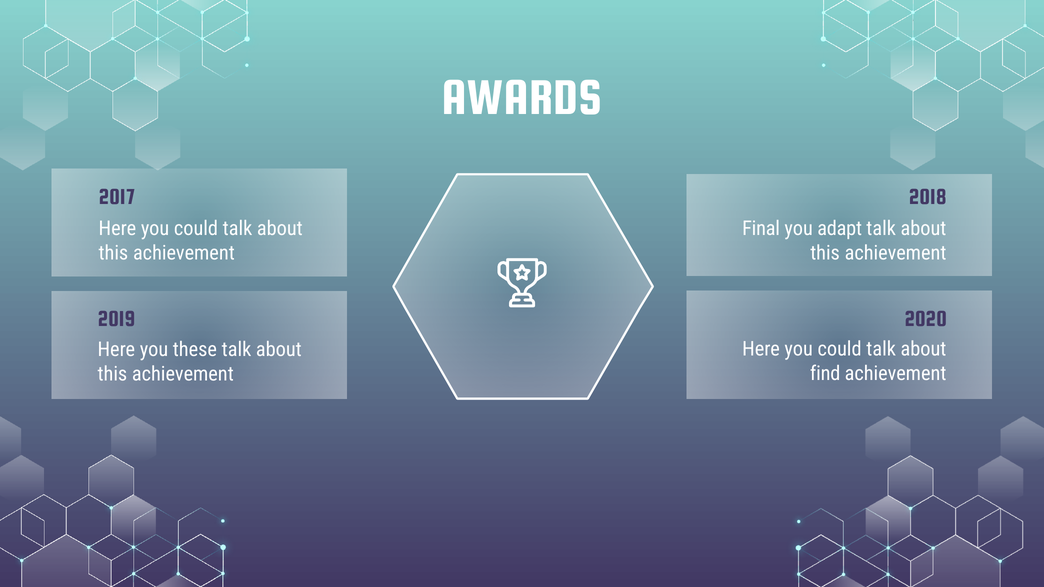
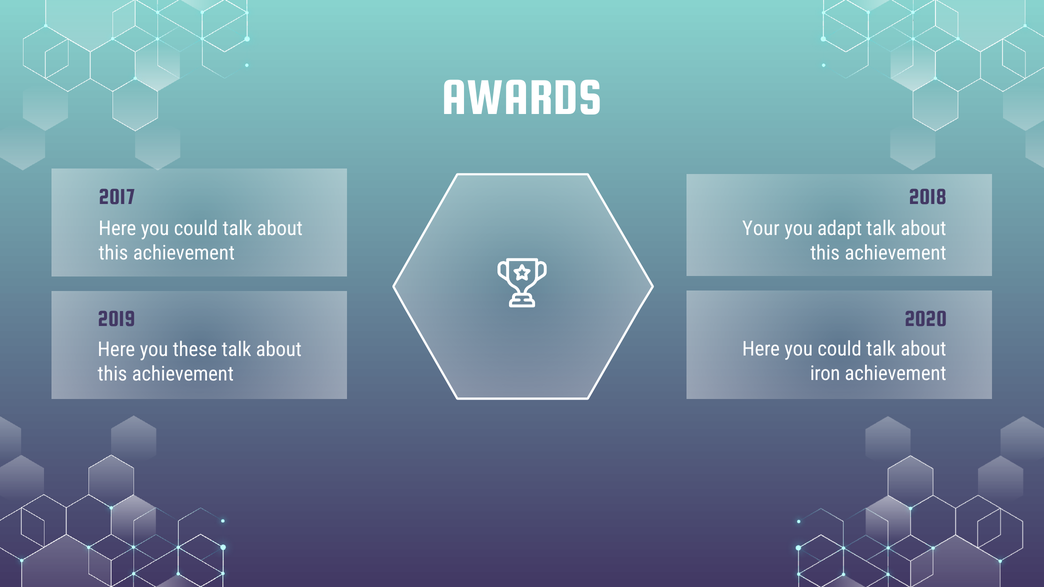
Final: Final -> Your (761, 229)
find: find -> iron (825, 374)
